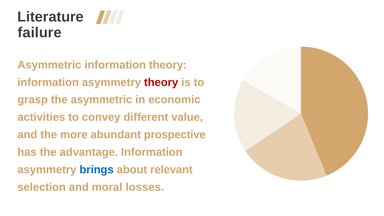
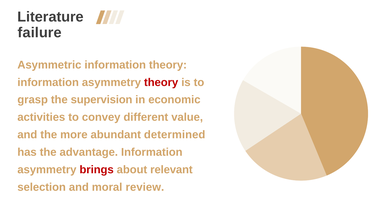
the asymmetric: asymmetric -> supervision (102, 100)
prospective: prospective -> determined (175, 135)
brings colour: blue -> red (97, 170)
losses: losses -> review (145, 187)
